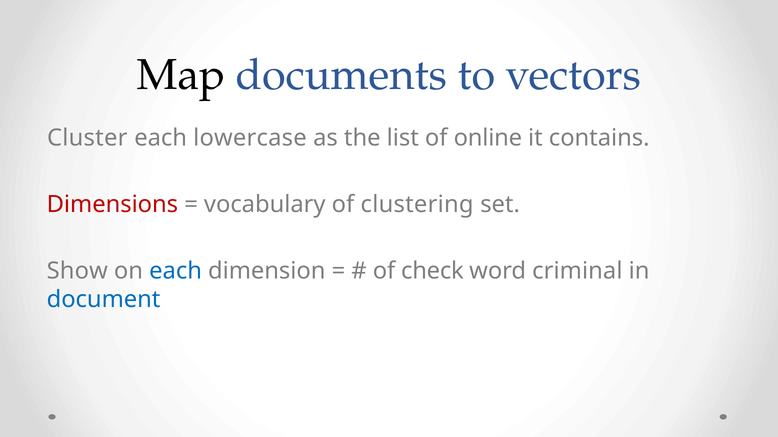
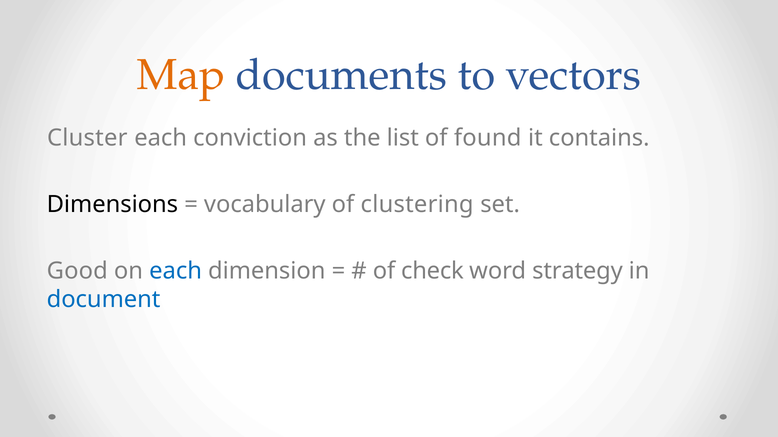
Map colour: black -> orange (181, 75)
lowercase: lowercase -> conviction (250, 138)
online: online -> found (488, 138)
Dimensions colour: red -> black (112, 205)
Show: Show -> Good (77, 271)
criminal: criminal -> strategy (577, 271)
